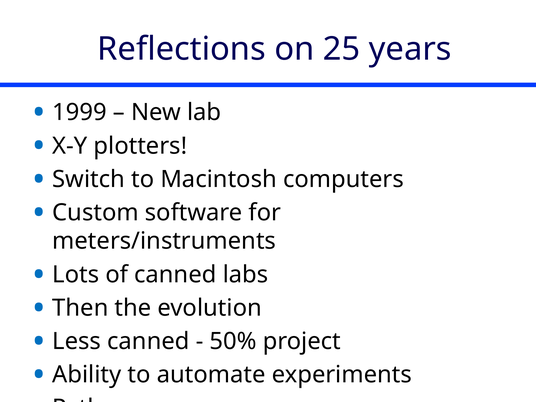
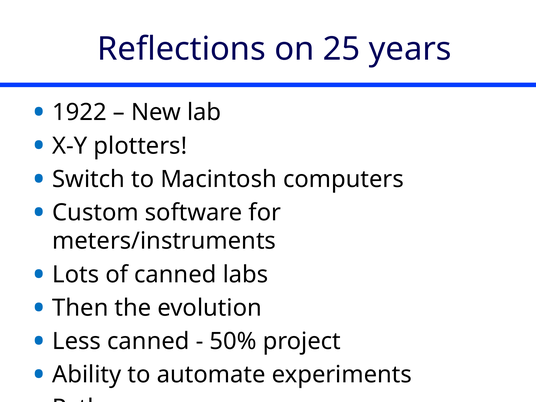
1999: 1999 -> 1922 (80, 112)
